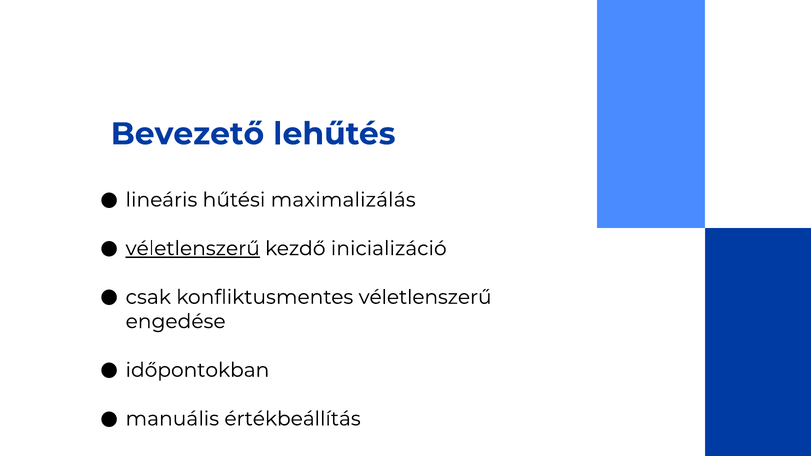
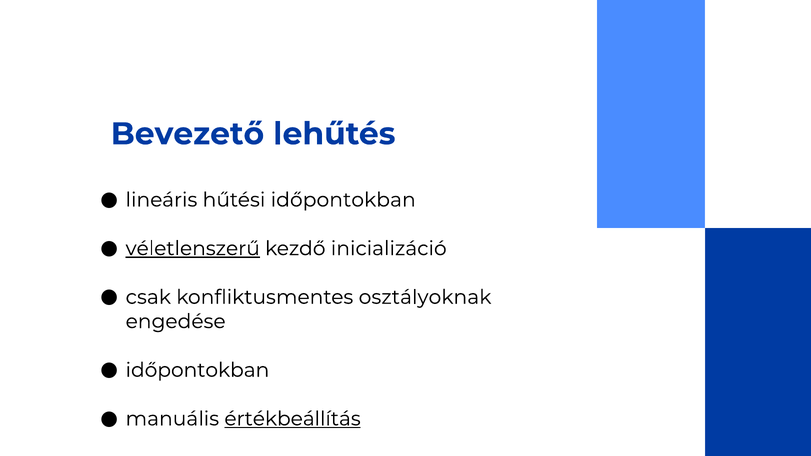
hűtési maximalizálás: maximalizálás -> időpontokban (343, 200)
konfliktusmentes véletlenszerű: véletlenszerű -> osztályoknak (425, 297)
értékbeállítás underline: none -> present (293, 419)
